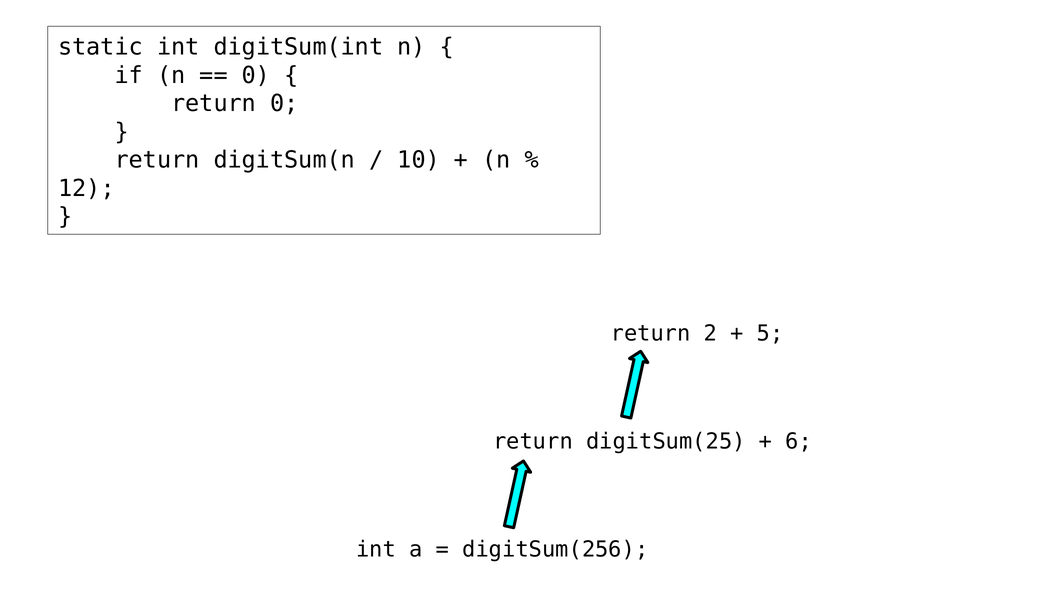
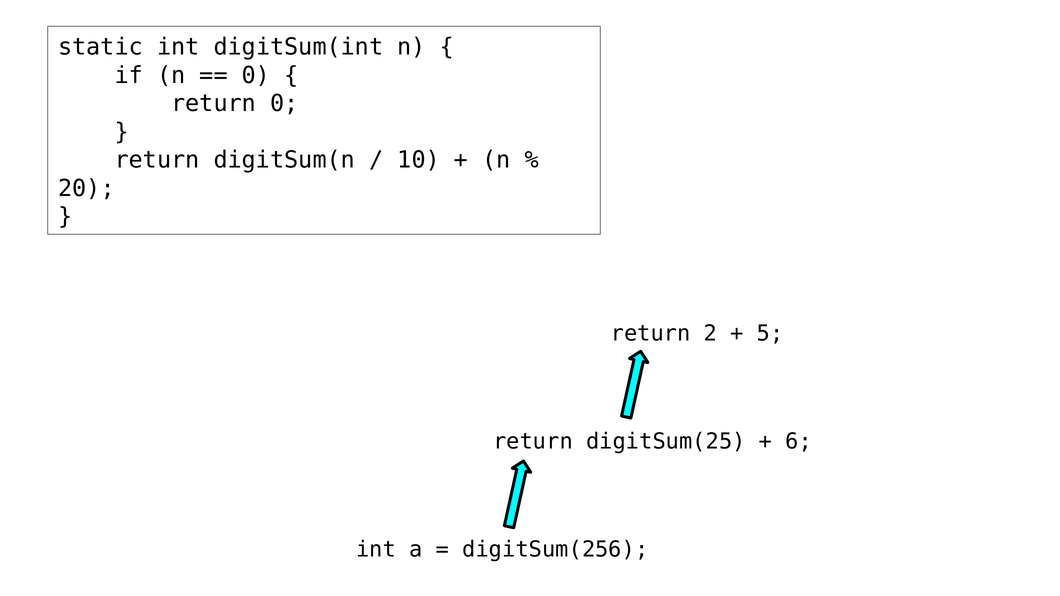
12: 12 -> 20 (86, 188)
